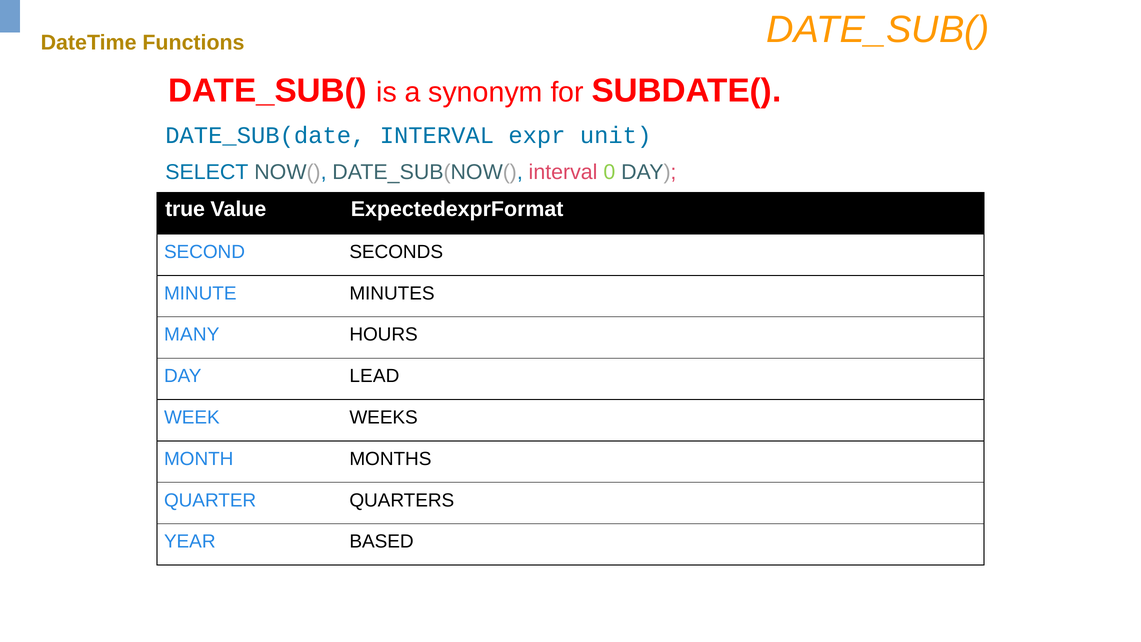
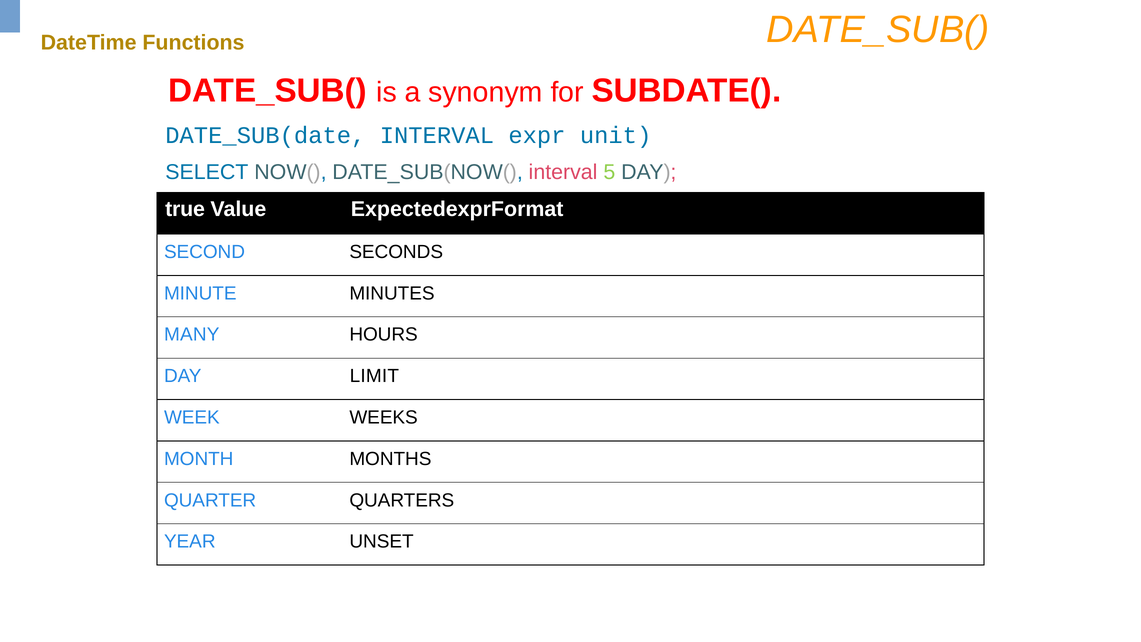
0: 0 -> 5 (609, 172)
LEAD: LEAD -> LIMIT (374, 376)
BASED: BASED -> UNSET (382, 541)
